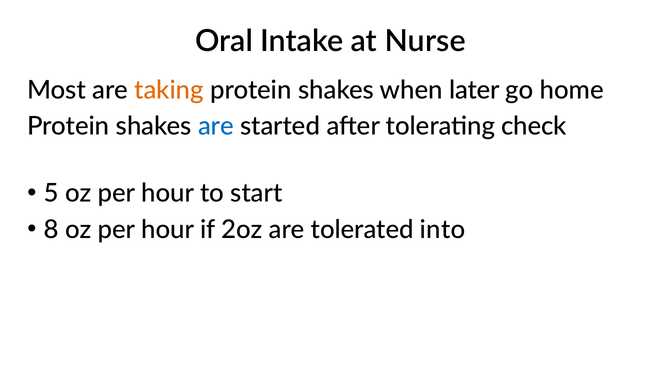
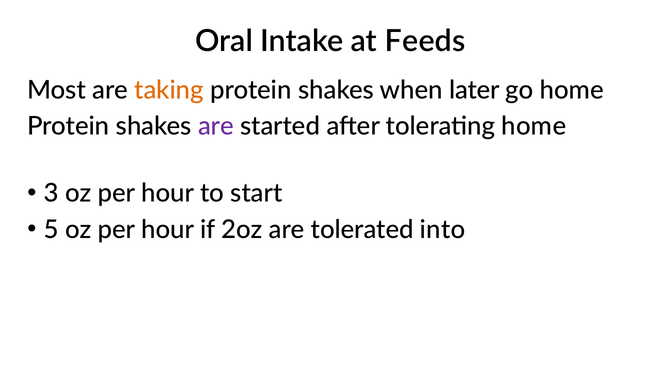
Nurse: Nurse -> Feeds (425, 41)
are colour: blue -> purple (216, 126)
tolerating check: check -> home (534, 126)
5: 5 -> 3 (51, 193)
8: 8 -> 5 (51, 230)
